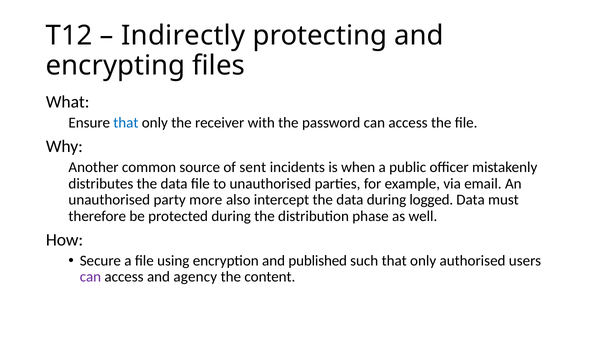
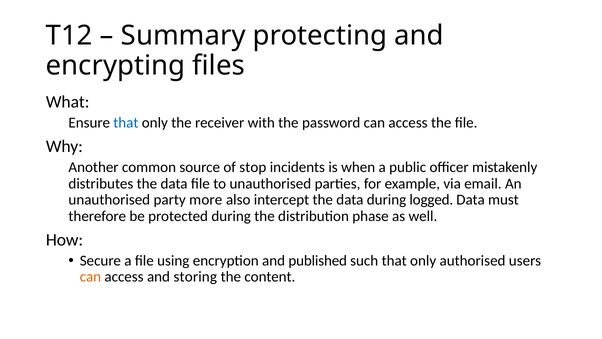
Indirectly: Indirectly -> Summary (183, 36)
sent: sent -> stop (253, 167)
can colour: purple -> orange (90, 277)
agency: agency -> storing (195, 277)
